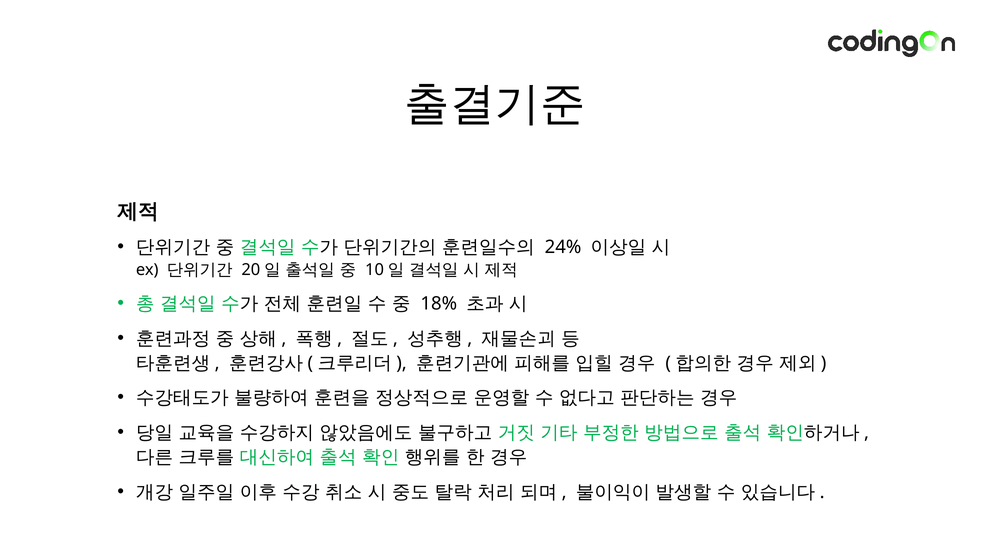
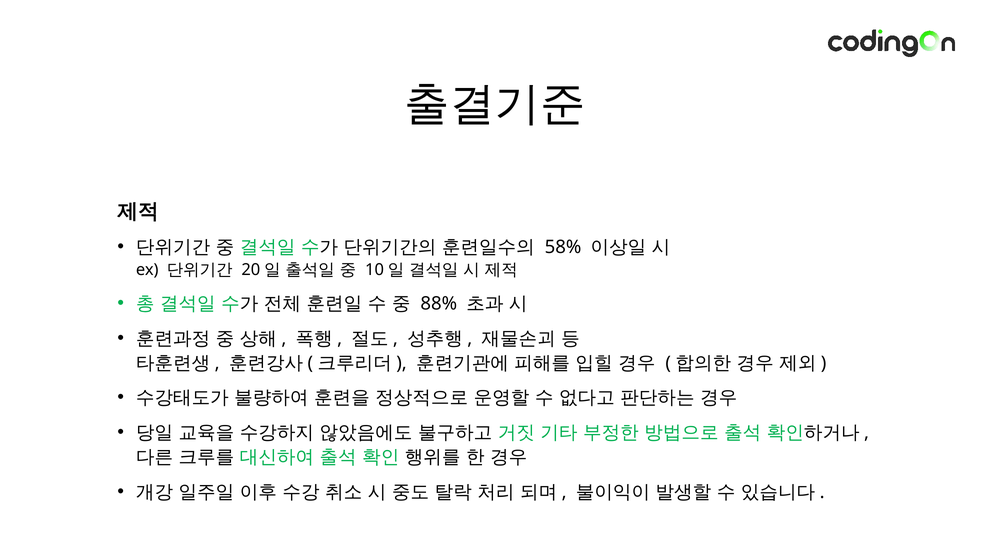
24%: 24% -> 58% (563, 247)
18%: 18% -> 88% (439, 304)
